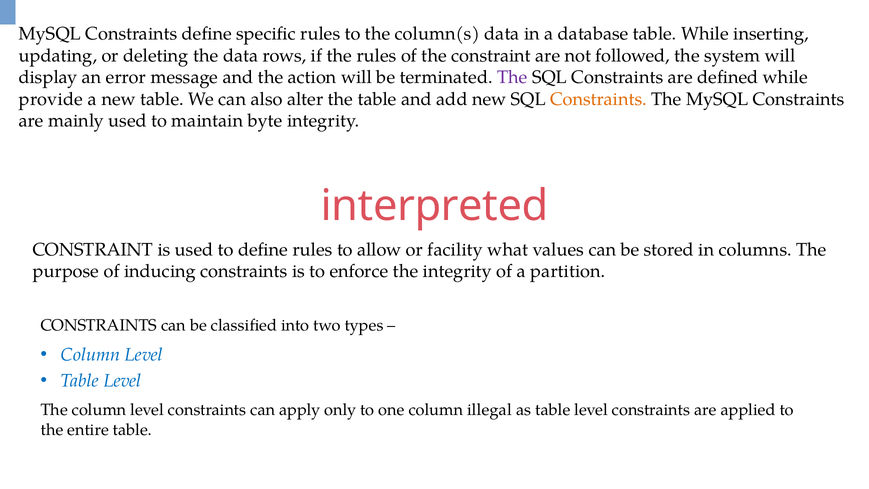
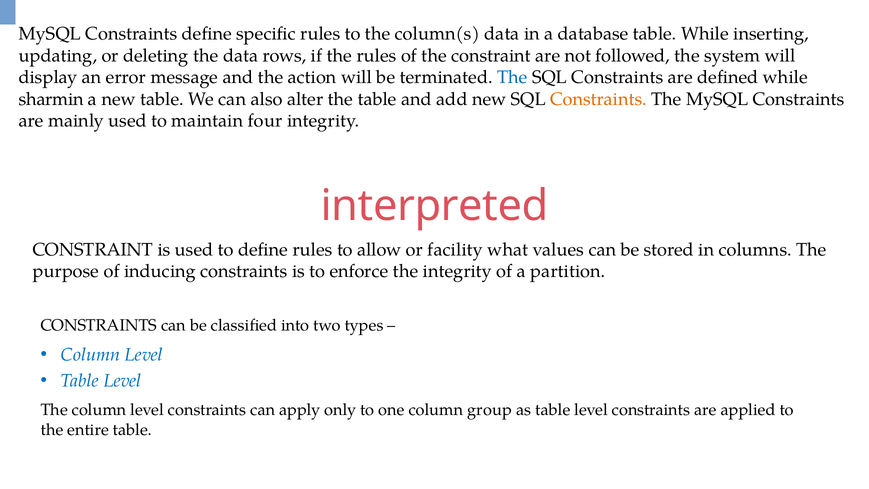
The colour: purple -> blue (512, 77)
provide: provide -> sharmin (51, 99)
byte: byte -> four (265, 121)
illegal: illegal -> group (490, 410)
